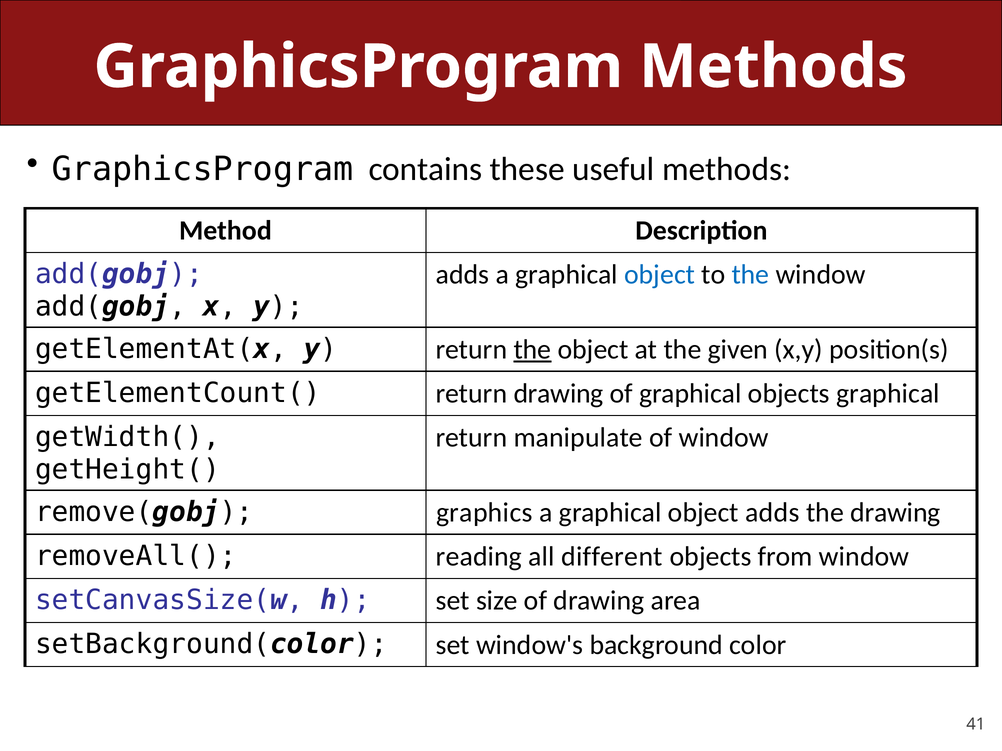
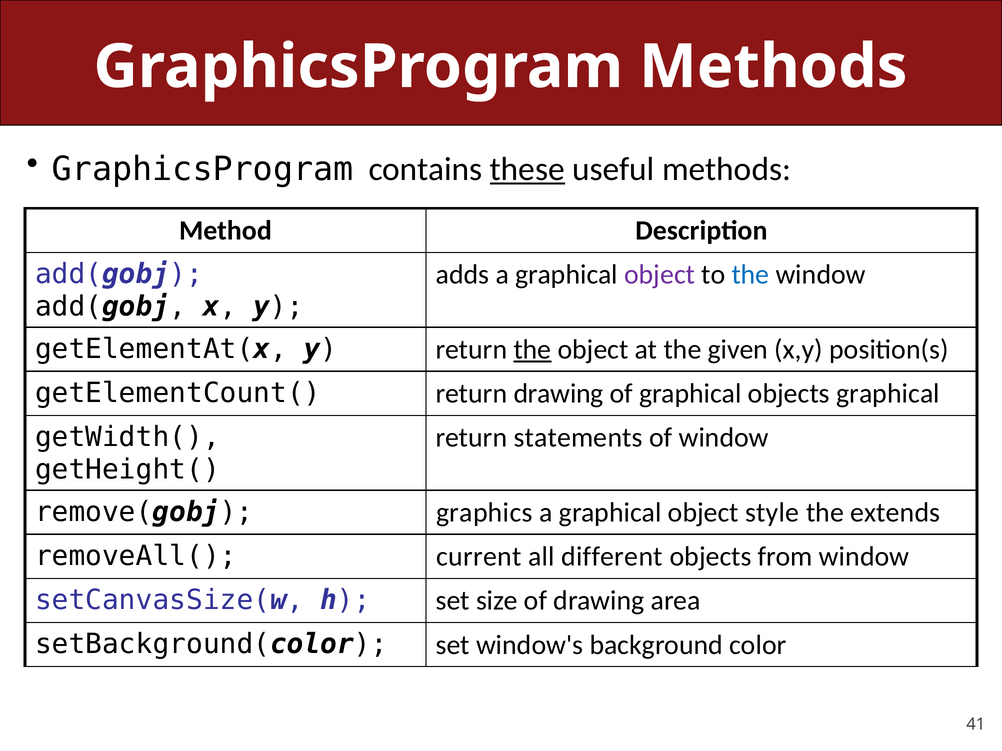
these underline: none -> present (527, 169)
object colour: blue -> purple (660, 275)
manipulate: manipulate -> statements (578, 438)
object adds: adds -> style (772, 513)
the drawing: drawing -> extends (895, 513)
reading: reading -> current (479, 557)
